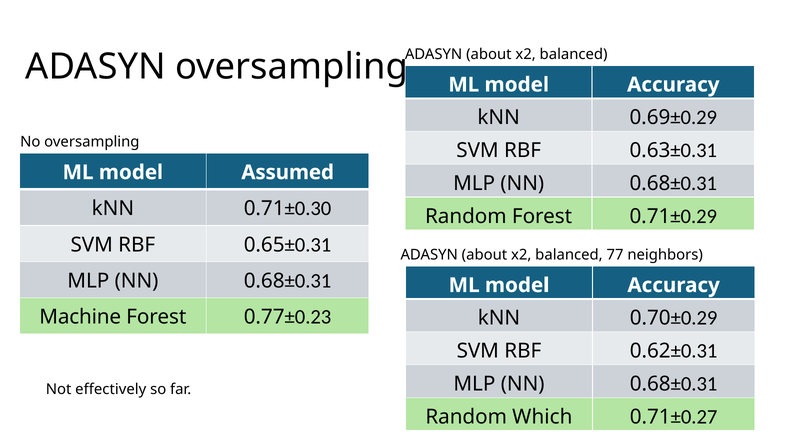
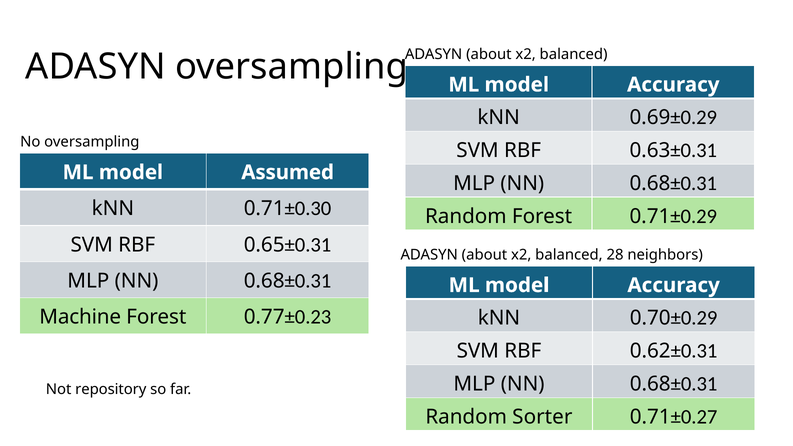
77: 77 -> 28 (615, 255)
effectively: effectively -> repository (111, 389)
Which: Which -> Sorter (542, 417)
